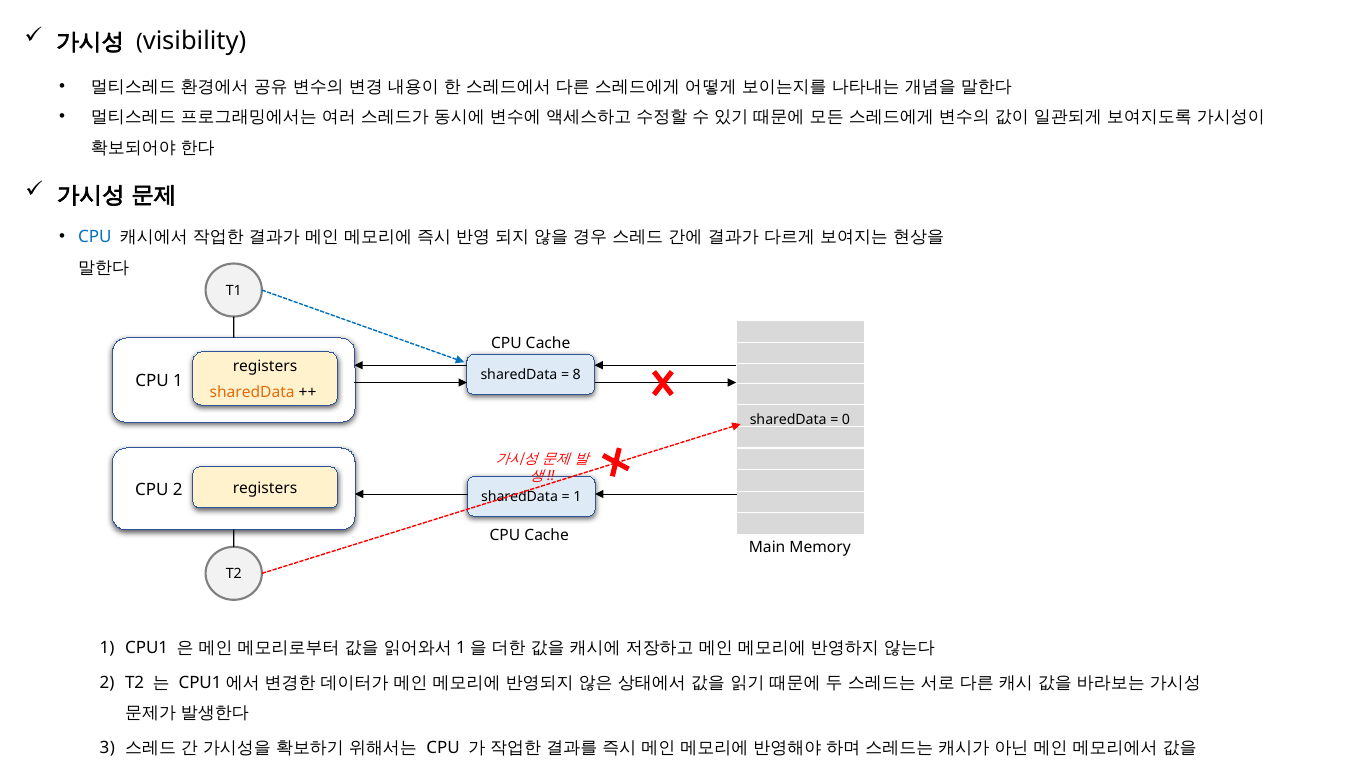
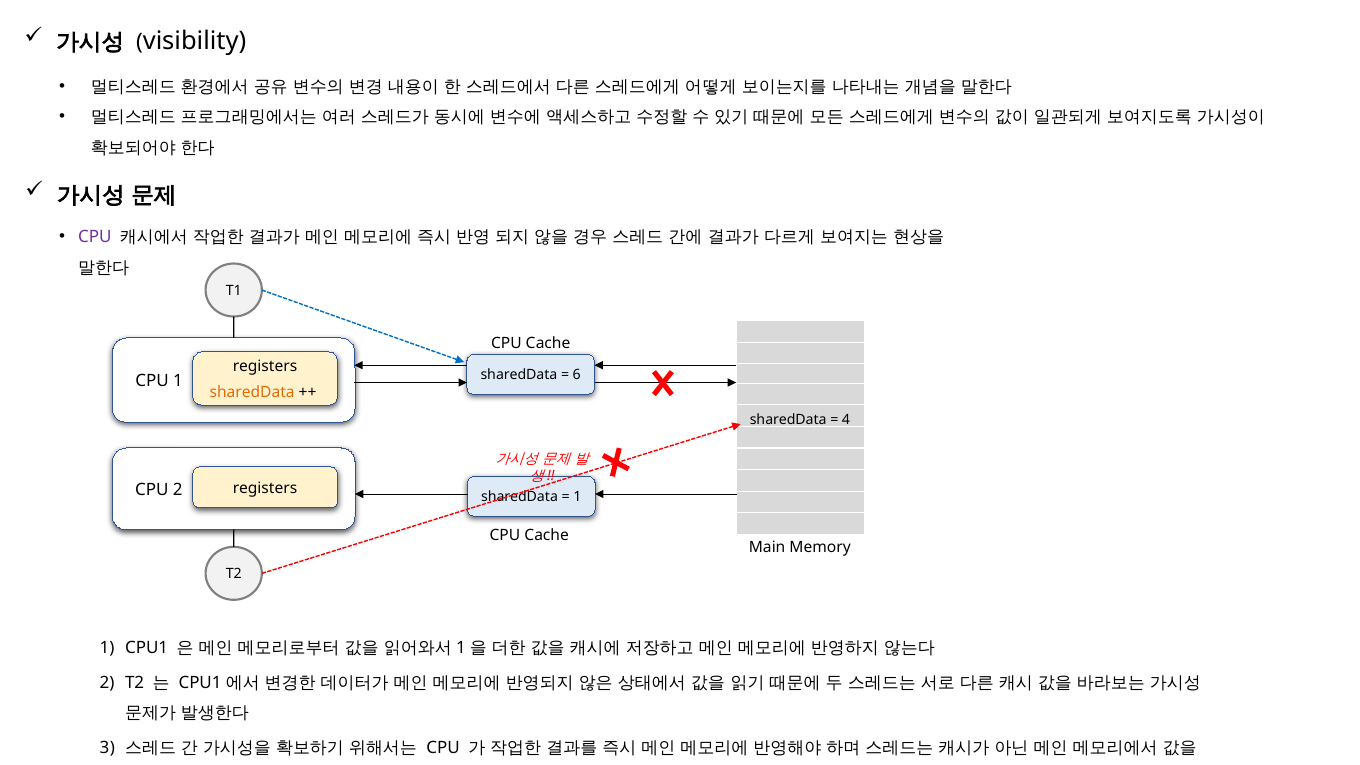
CPU colour: blue -> purple (95, 237)
8: 8 -> 6 (577, 375)
0: 0 -> 4 (846, 420)
